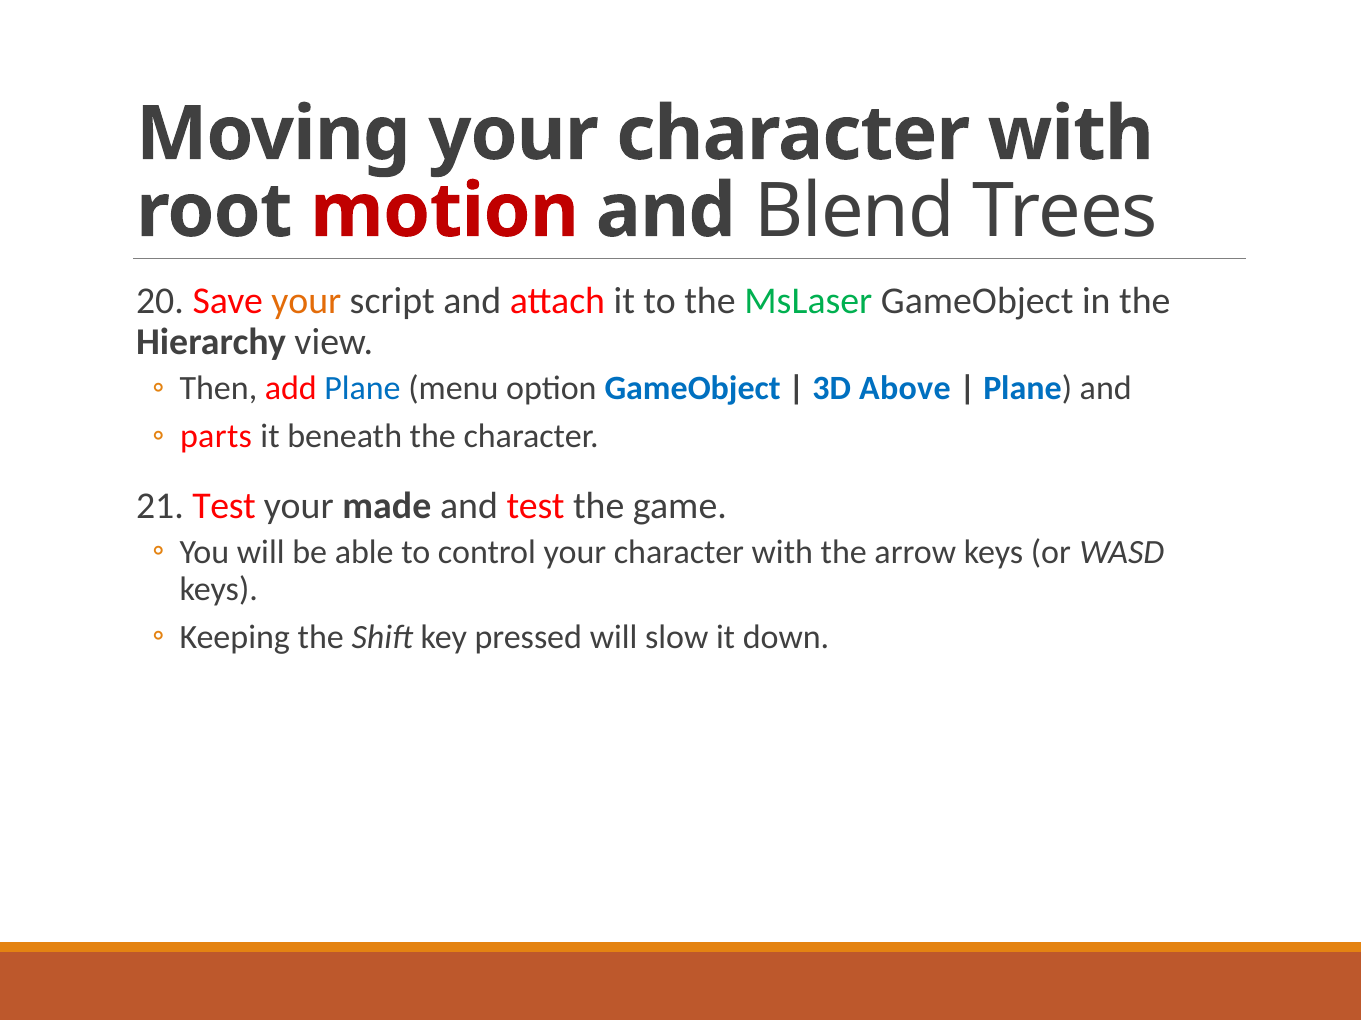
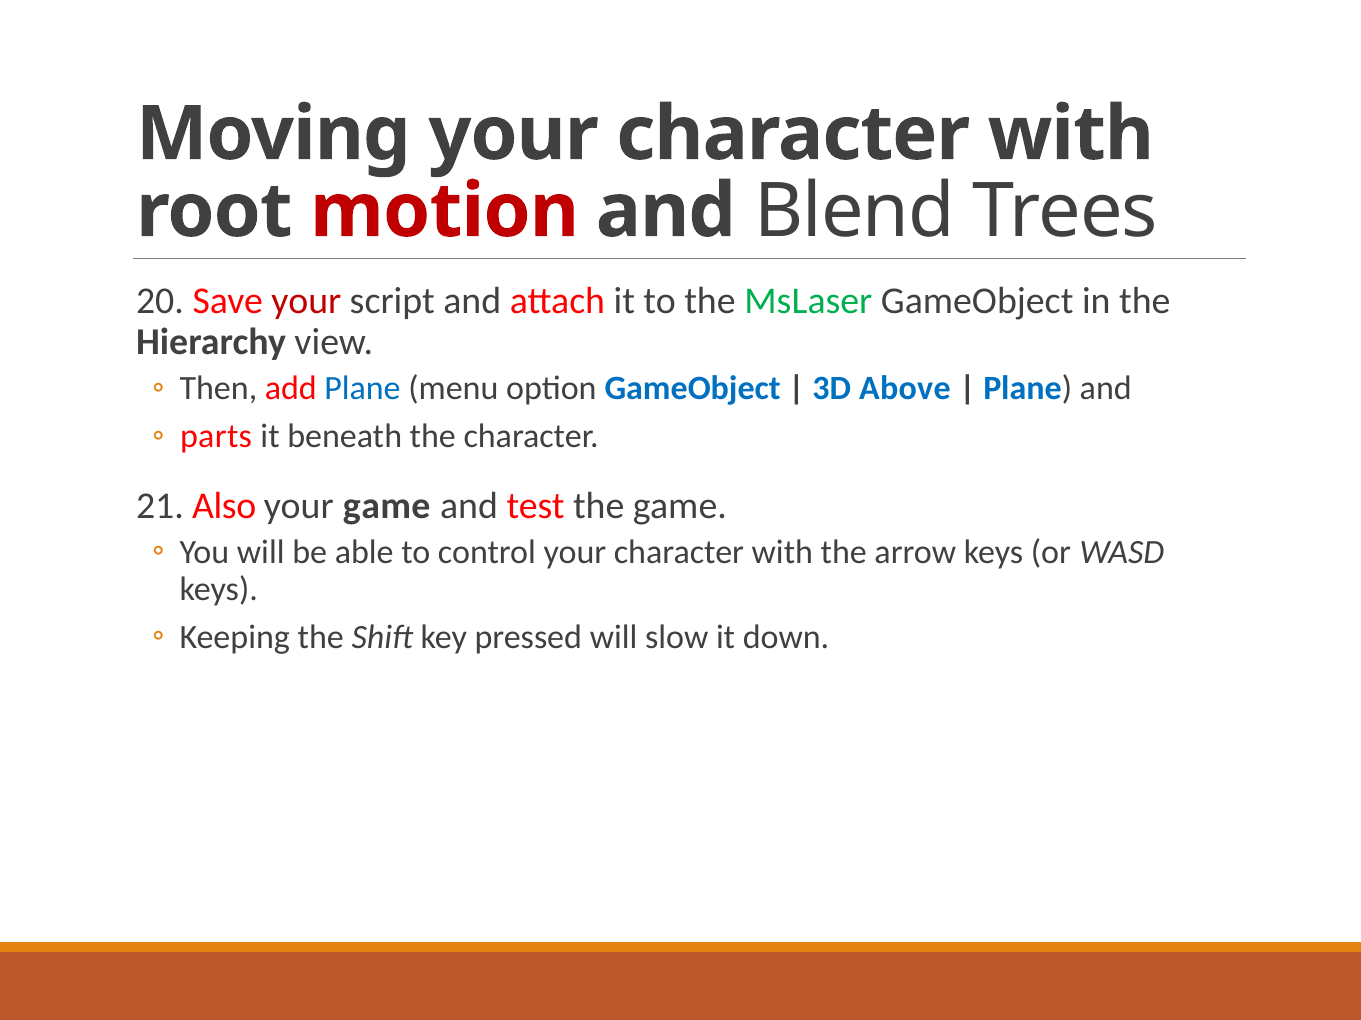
your colour: orange -> red (306, 302)
21 Test: Test -> Also (224, 506)
your made: made -> game (387, 506)
